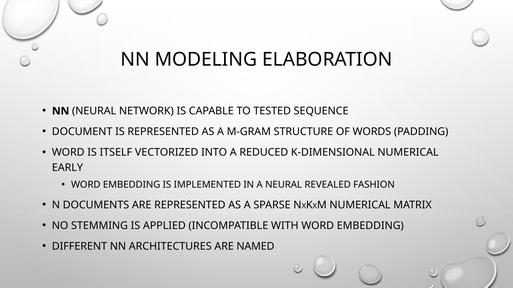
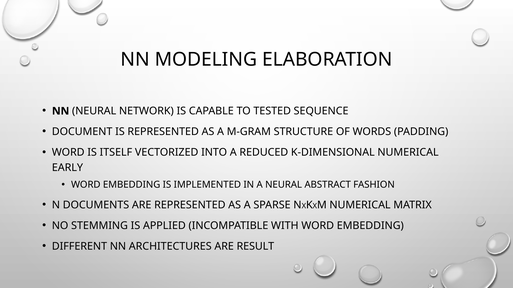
REVEALED: REVEALED -> ABSTRACT (328, 185)
NAMED: NAMED -> RESULT (255, 247)
